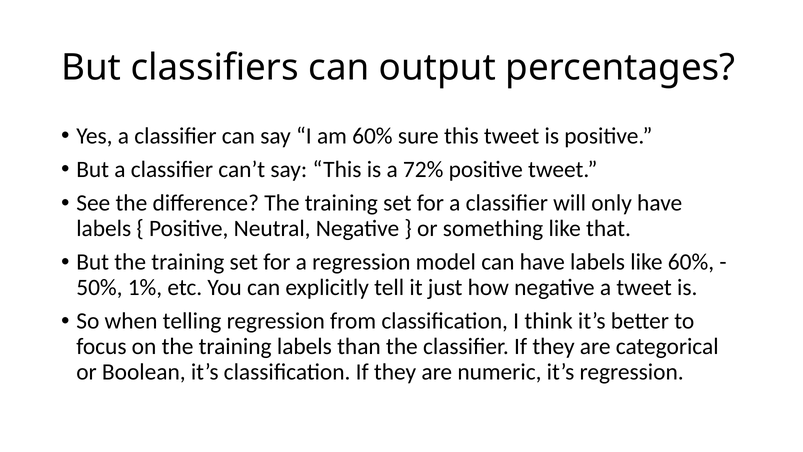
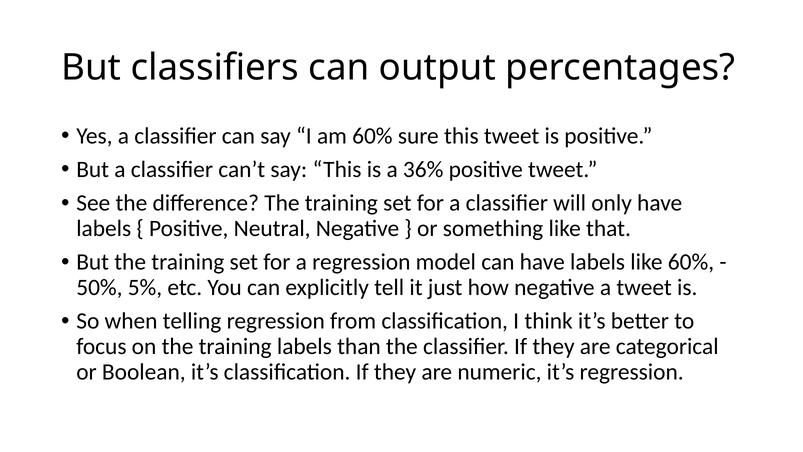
72%: 72% -> 36% (423, 169)
1%: 1% -> 5% (145, 287)
